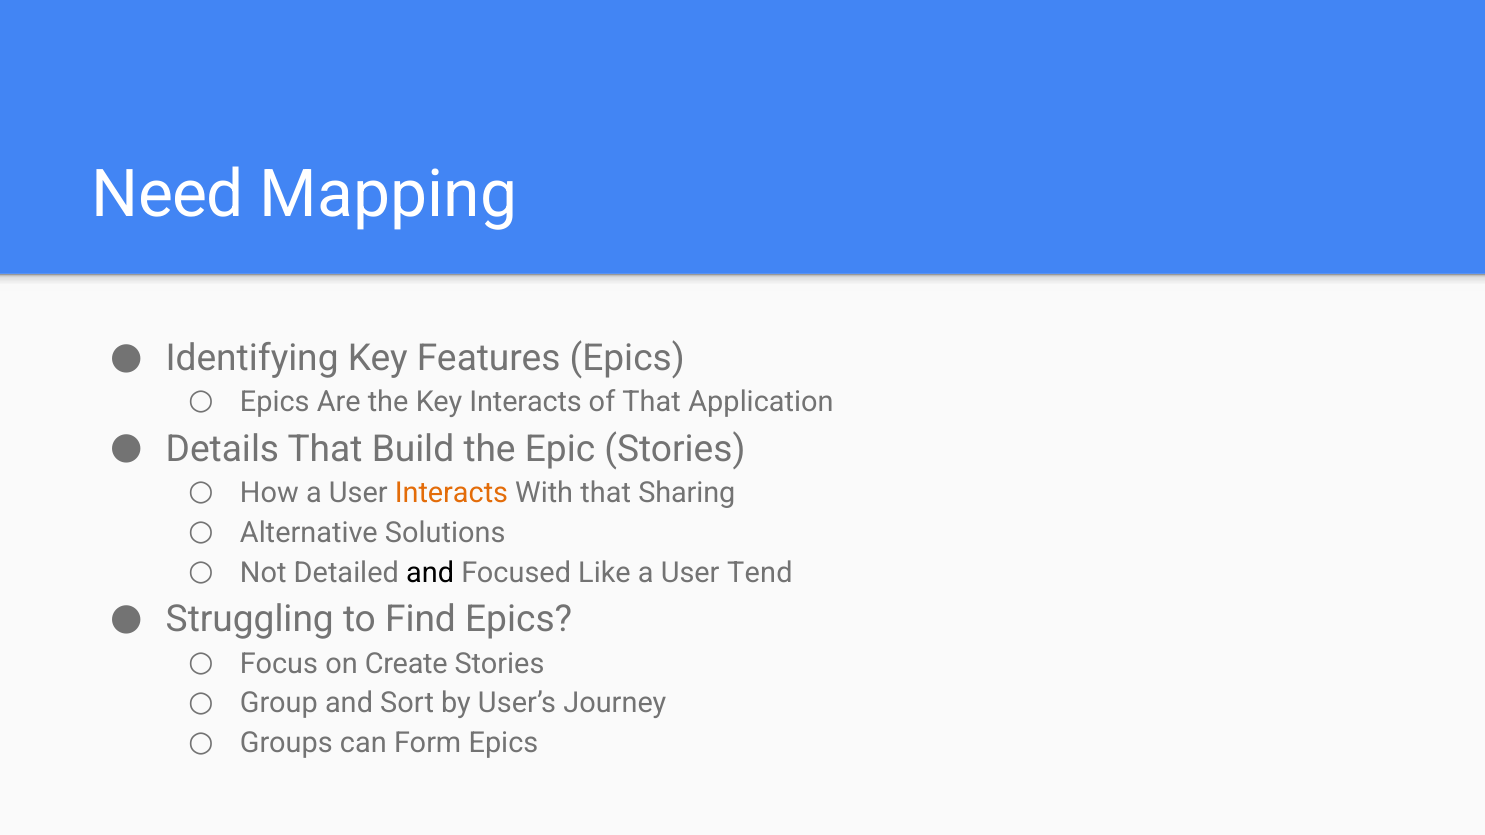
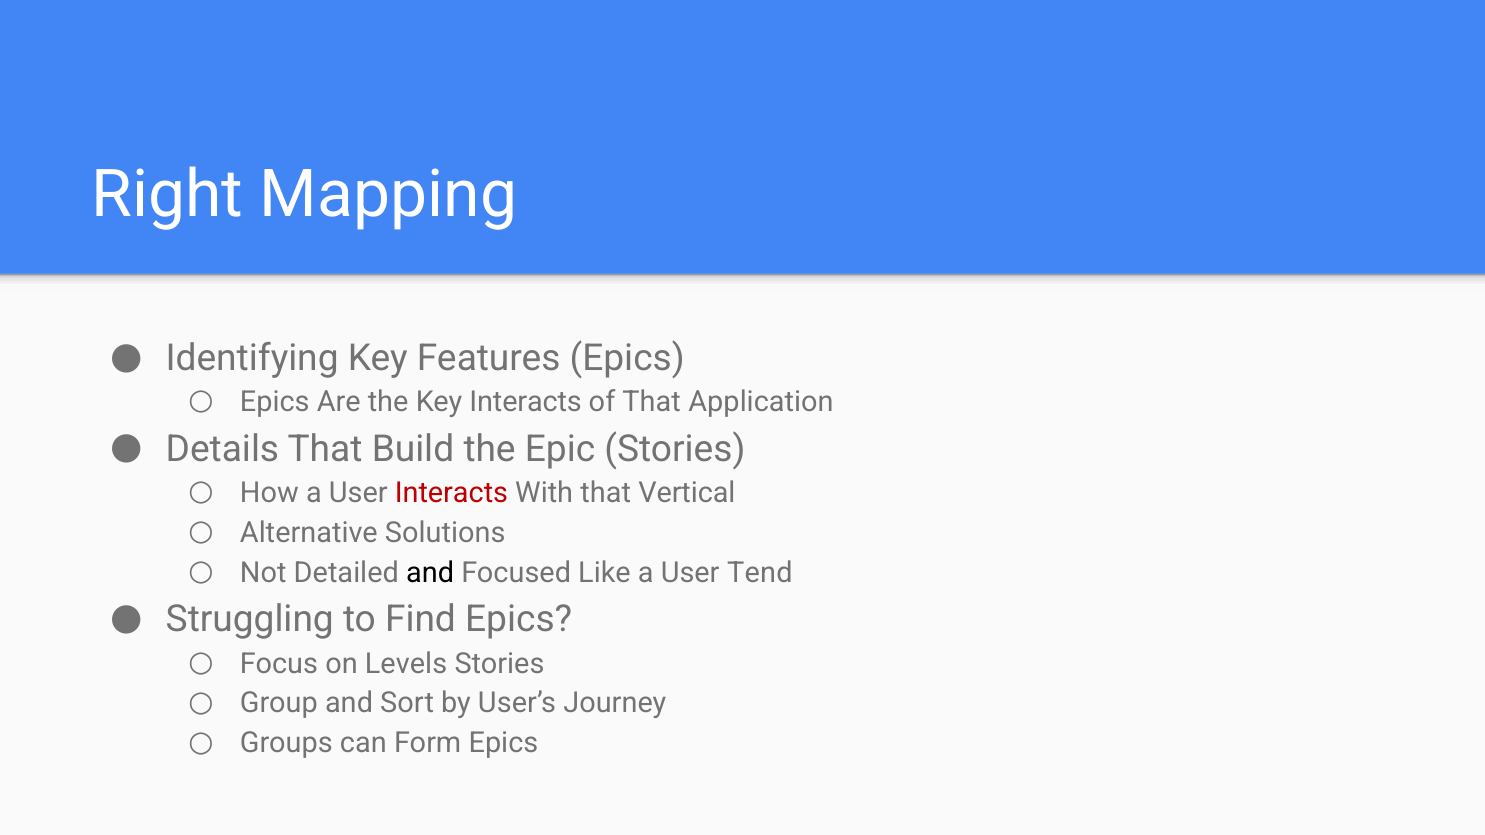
Need: Need -> Right (167, 195)
Interacts colour: orange -> red (451, 493)
Sharing: Sharing -> Vertical (687, 493)
Create: Create -> Levels (406, 664)
